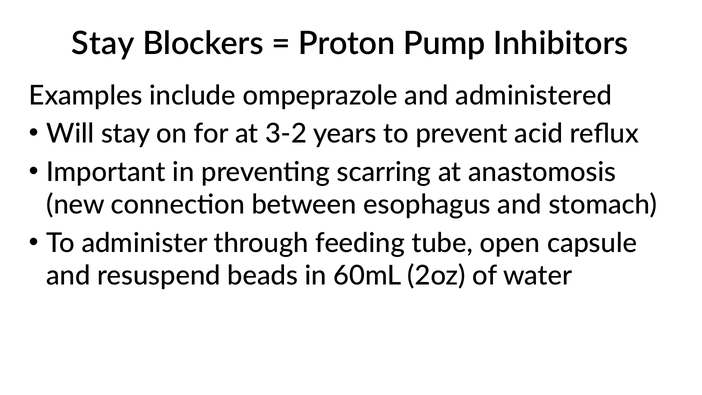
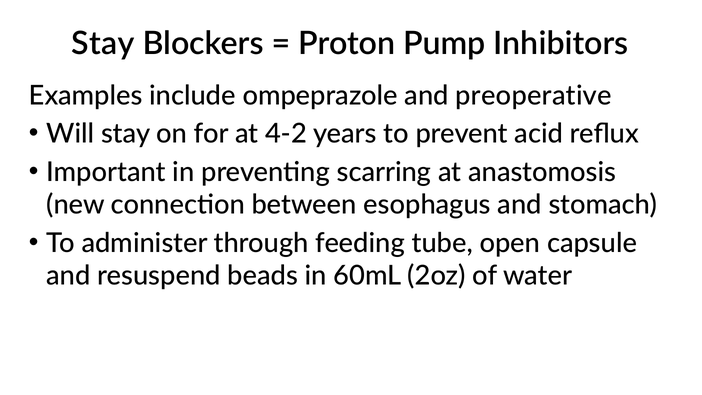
administered: administered -> preoperative (534, 96)
3-2: 3-2 -> 4-2 (286, 134)
